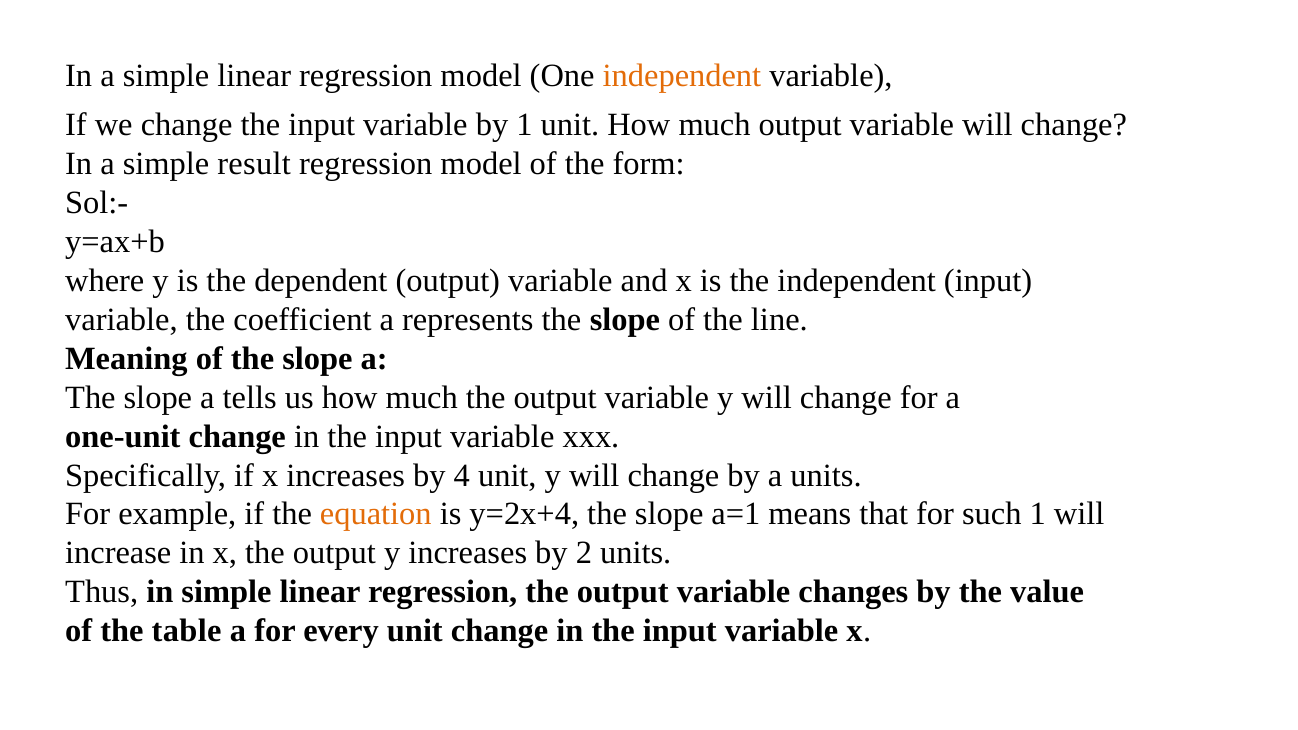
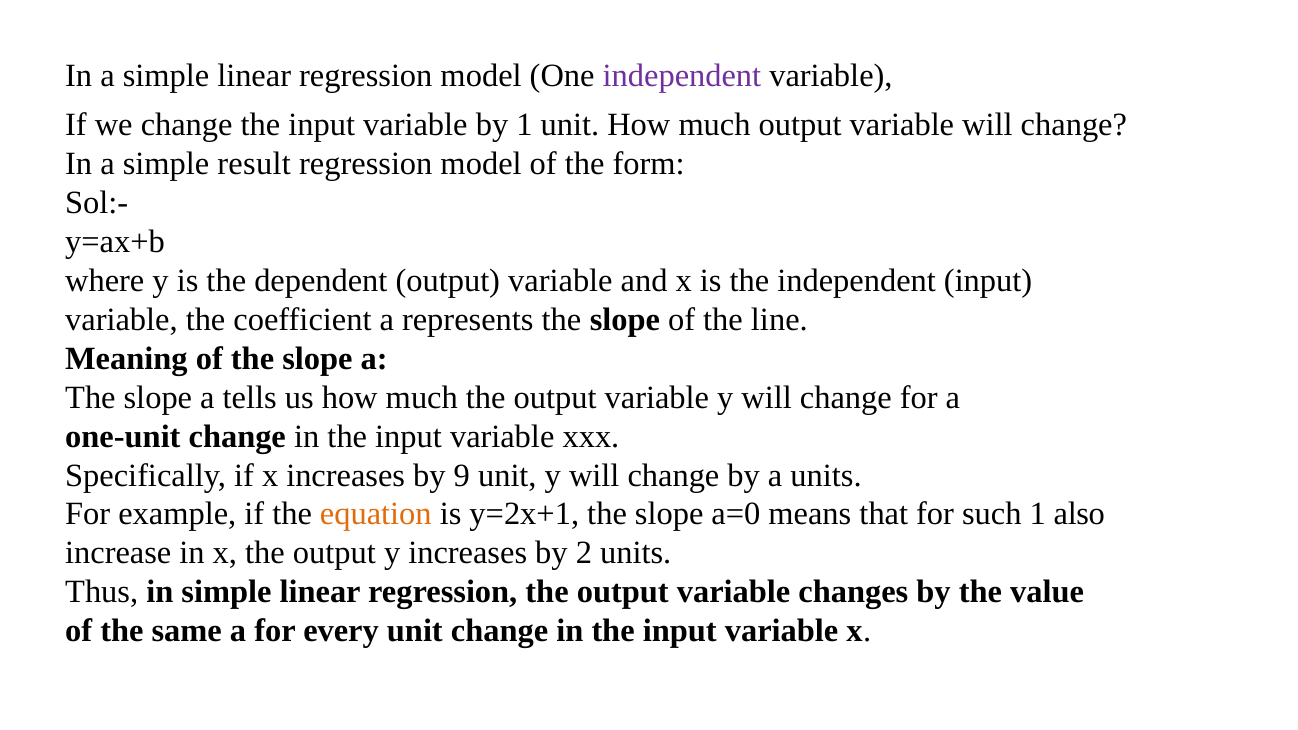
independent colour: orange -> purple (682, 76)
4: 4 -> 9 (462, 475)
y=2x+4: y=2x+4 -> y=2x+1 (524, 514)
a=1: a=1 -> a=0 (736, 514)
1 will: will -> also (1079, 514)
table: table -> same (187, 631)
